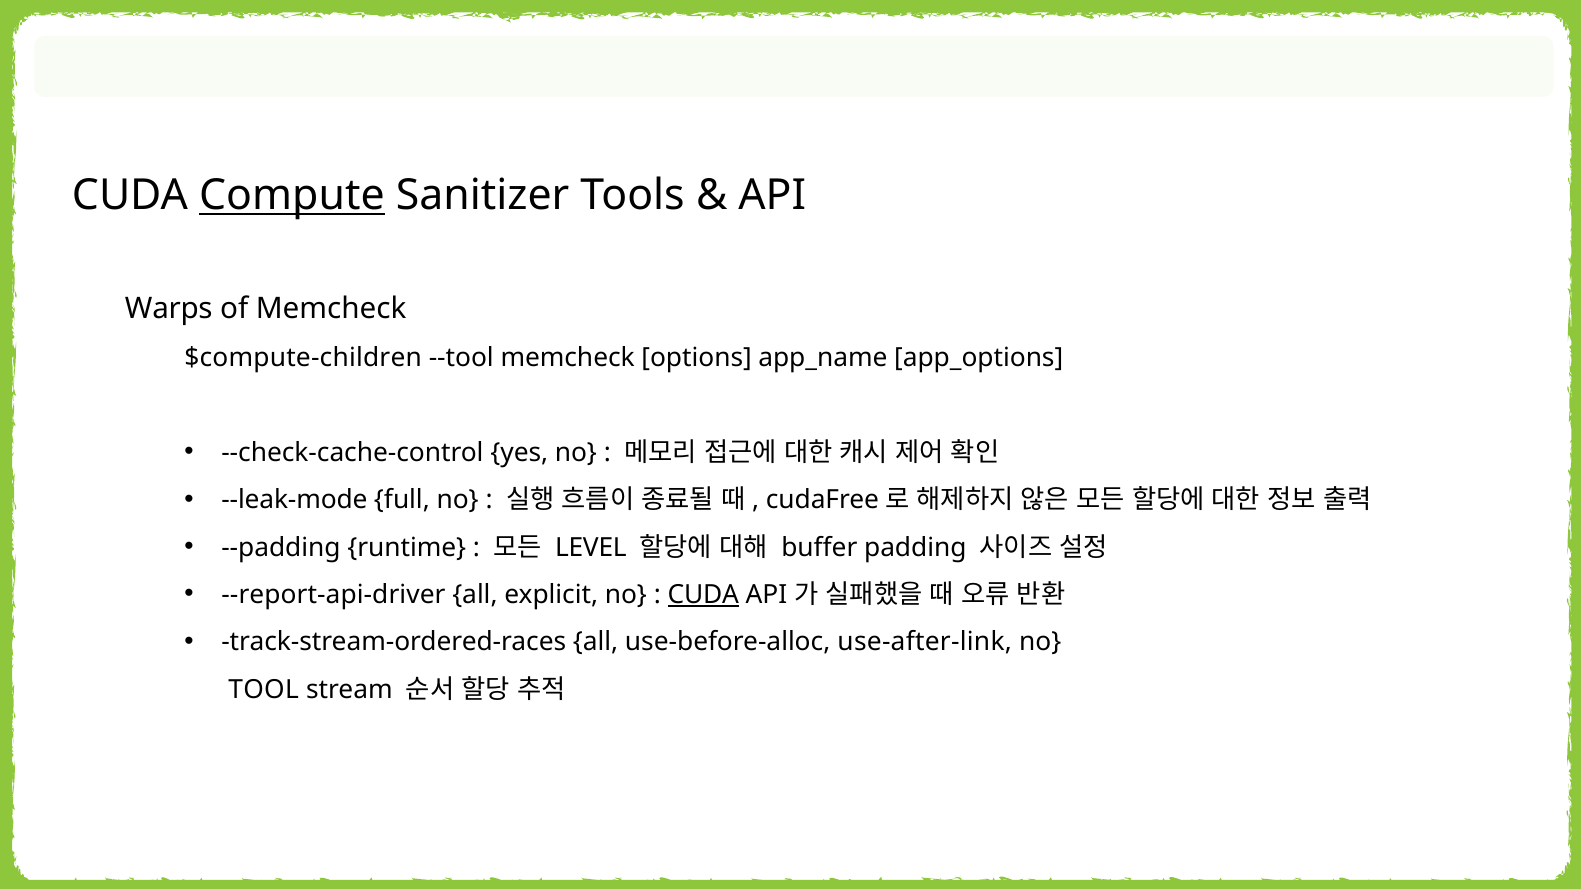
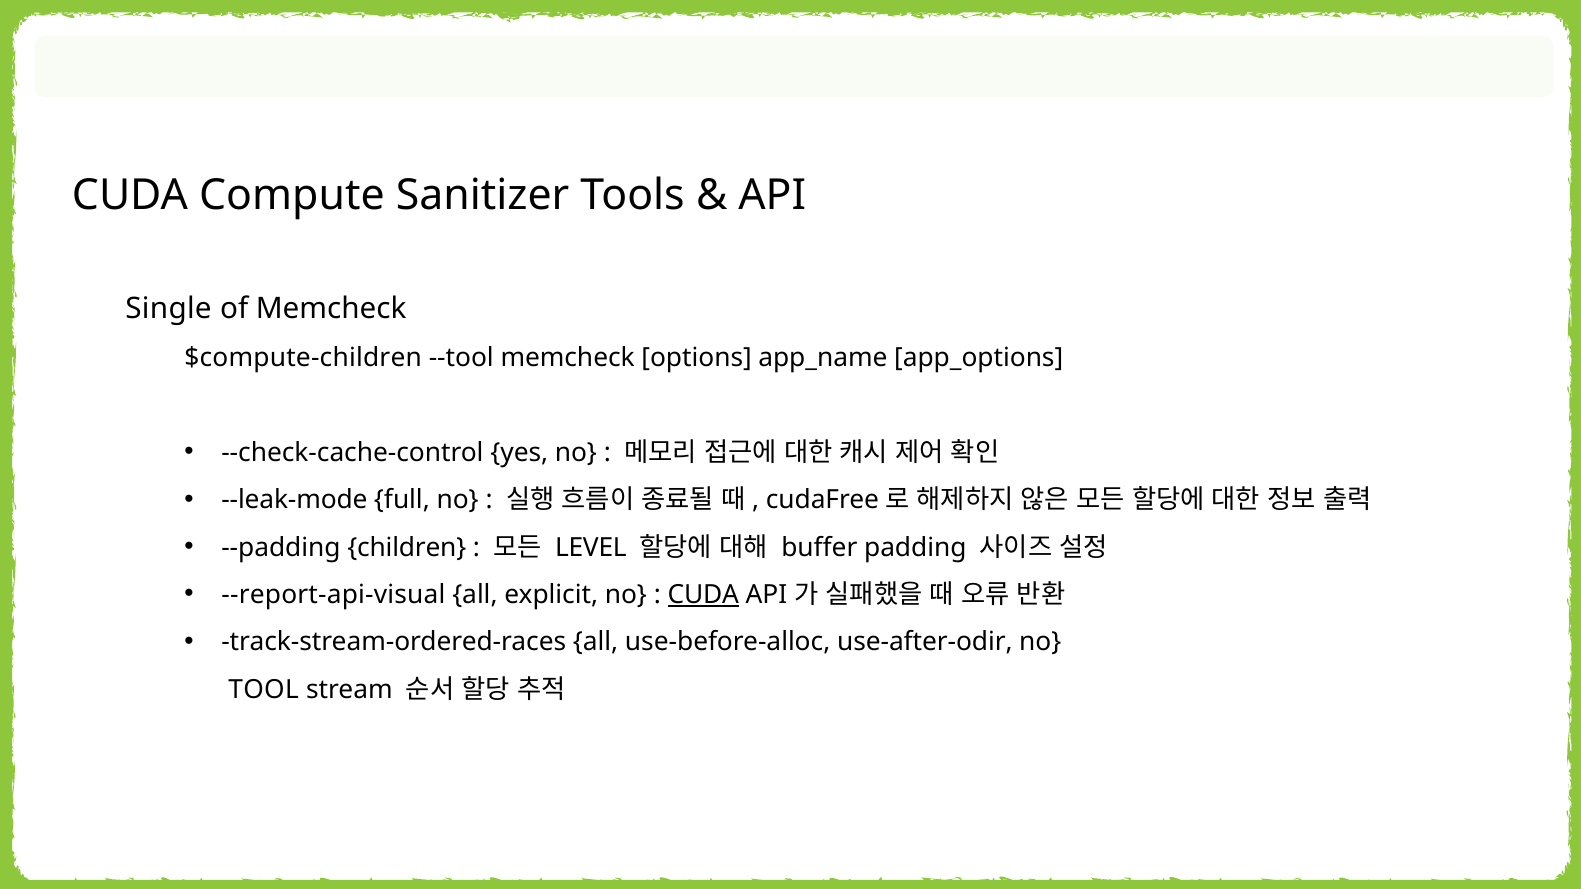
Compute underline: present -> none (292, 196)
Warps: Warps -> Single (169, 309)
runtime: runtime -> children (407, 548)
--report-api-driver: --report-api-driver -> --report-api-visual (333, 595)
use-after-link: use-after-link -> use-after-odir (925, 642)
